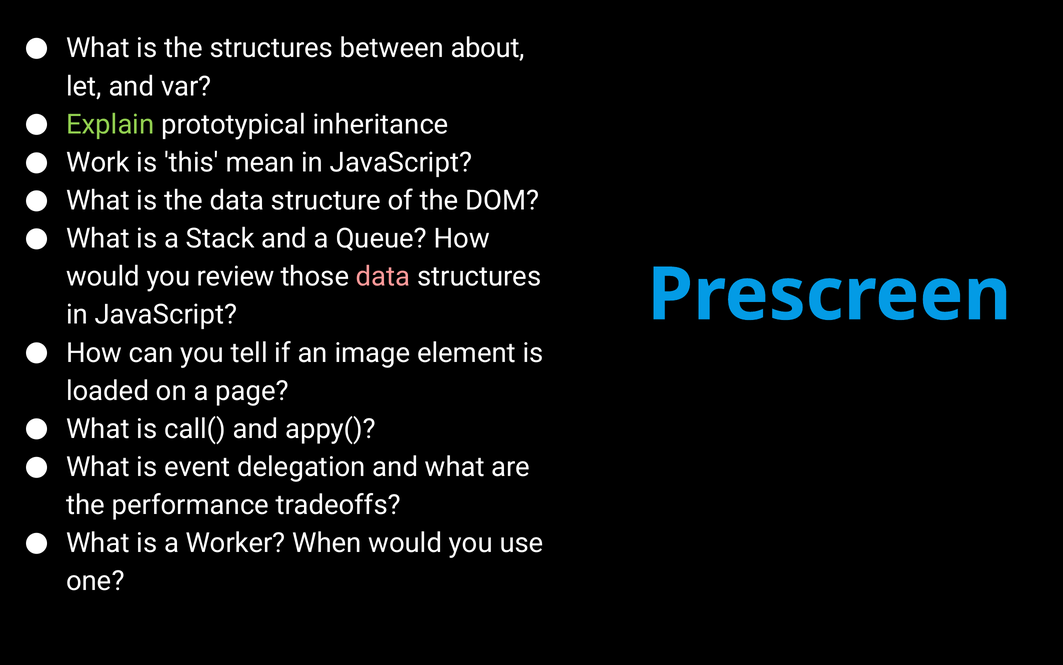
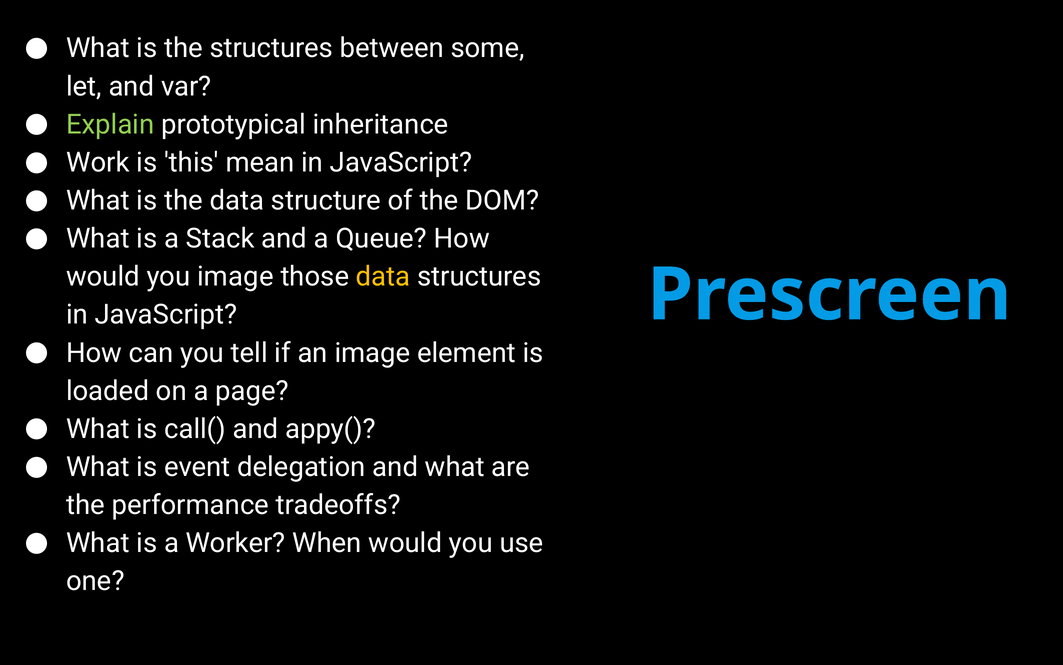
about: about -> some (488, 48)
you review: review -> image (235, 277)
data colour: pink -> yellow (383, 277)
